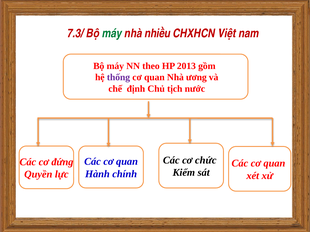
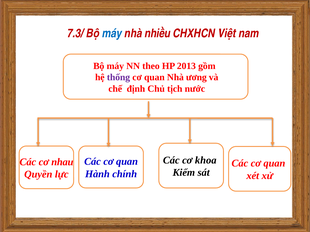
máy colour: green -> blue (112, 34)
chức: chức -> khoa (206, 160)
đứng: đứng -> nhau (62, 162)
